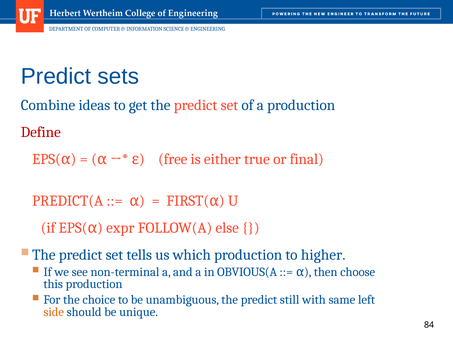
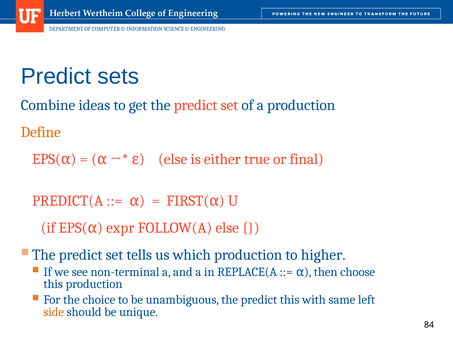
Define colour: red -> orange (41, 133)
free: free -> else (173, 160)
OBVIOUS(A: OBVIOUS(A -> REPLACE(A (247, 273)
predict still: still -> this (290, 301)
